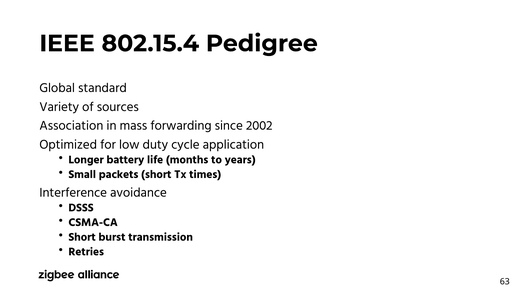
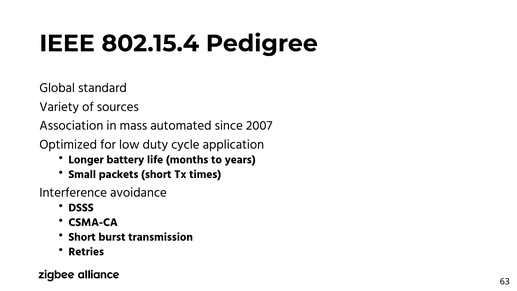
forwarding: forwarding -> automated (181, 126)
2002: 2002 -> 2007 (259, 126)
